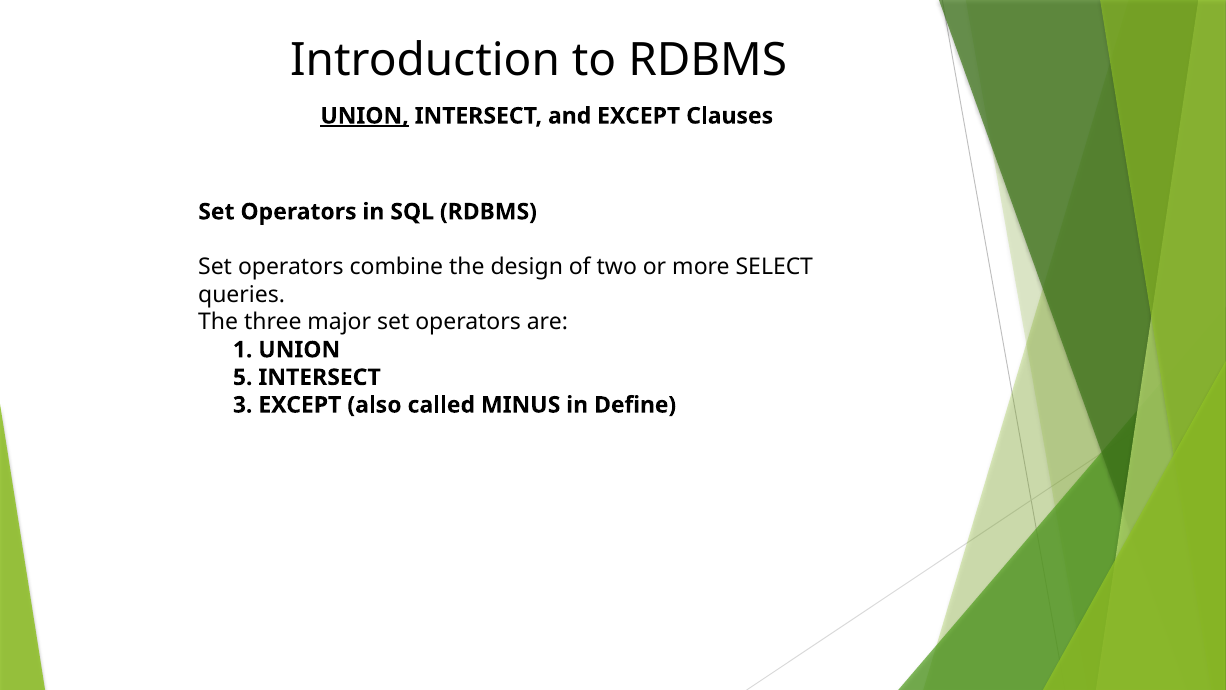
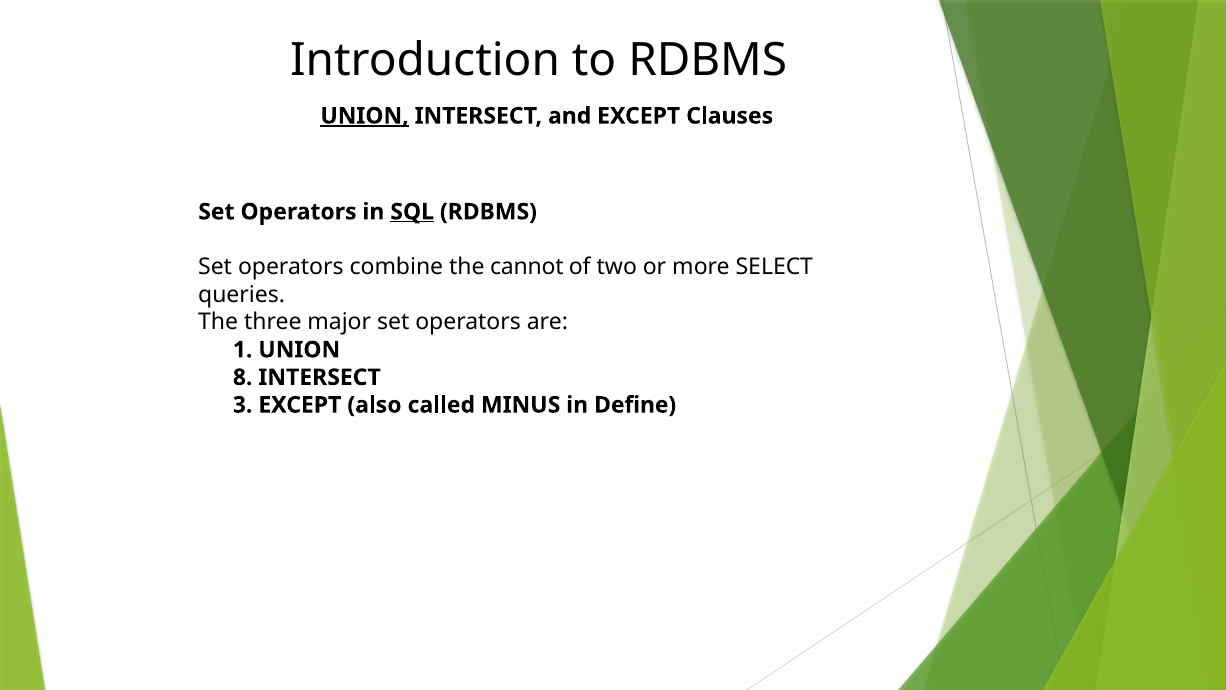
SQL underline: none -> present (412, 212)
design: design -> cannot (527, 267)
5: 5 -> 8 (243, 377)
